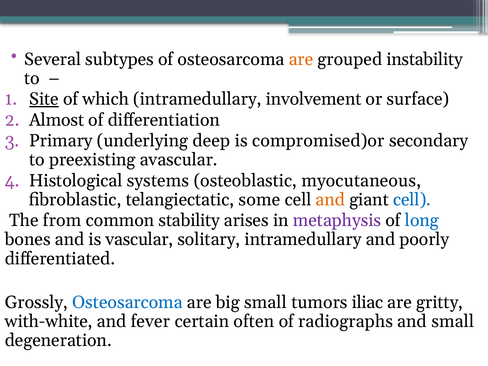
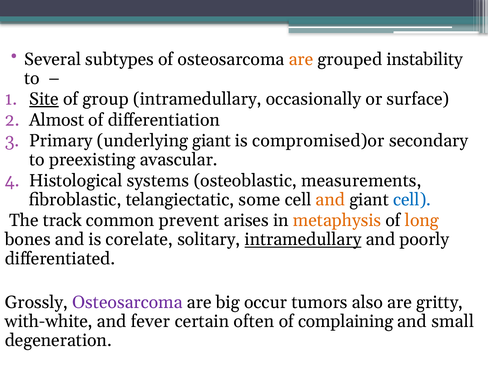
which: which -> group (106, 99)
involvement: involvement -> occasionally (313, 99)
underlying deep: deep -> giant (212, 141)
myocutaneous: myocutaneous -> measurements (361, 181)
from: from -> track (62, 220)
stability: stability -> prevent (189, 220)
metaphysis colour: purple -> orange (337, 220)
long colour: blue -> orange (422, 220)
vascular: vascular -> corelate (139, 240)
intramedullary underline: none -> present (303, 240)
Osteosarcoma colour: blue -> purple (127, 302)
big small: small -> occur (266, 302)
iliac: iliac -> also (367, 302)
radiographs: radiographs -> complaining (346, 321)
